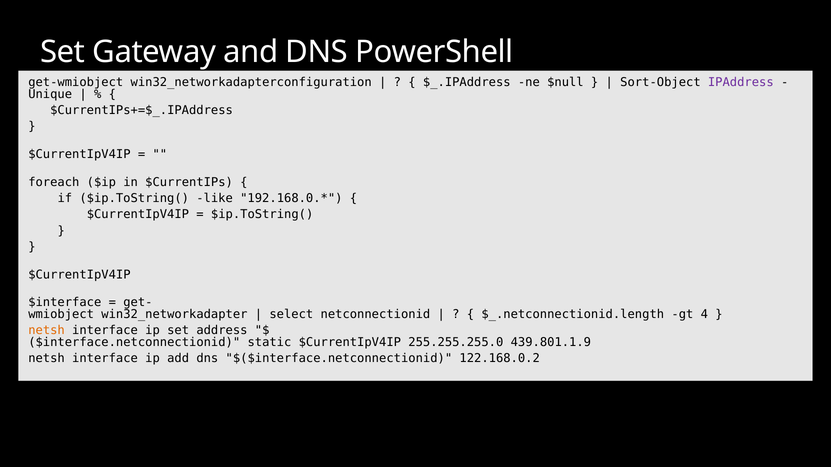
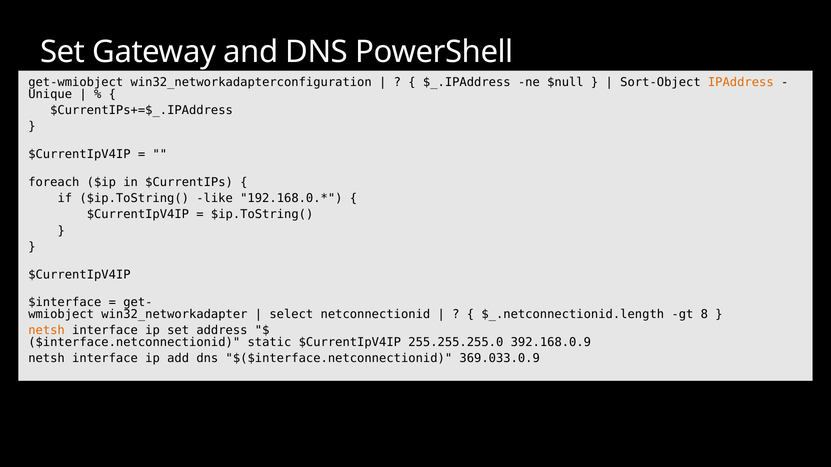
IPAddress colour: purple -> orange (741, 82)
4: 4 -> 8 (704, 315)
439.801.1.9: 439.801.1.9 -> 392.168.0.9 (551, 342)
122.168.0.2: 122.168.0.2 -> 369.033.0.9 (500, 359)
